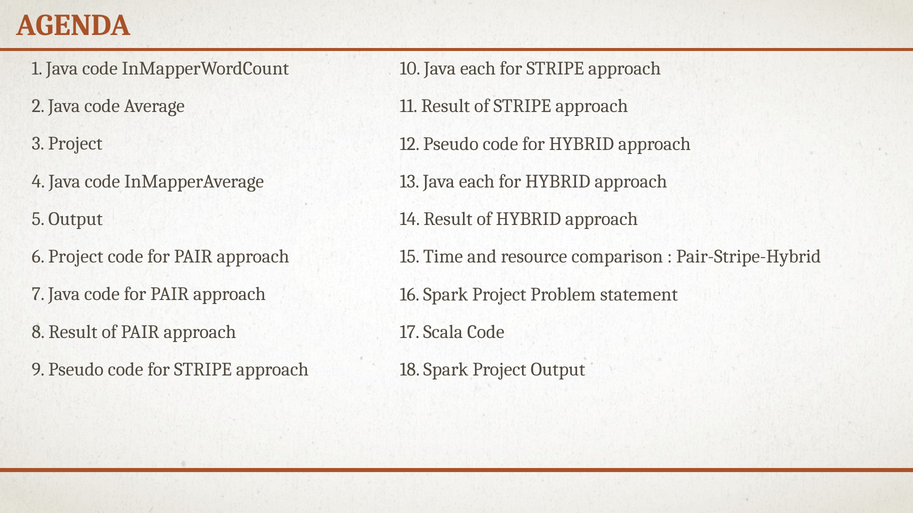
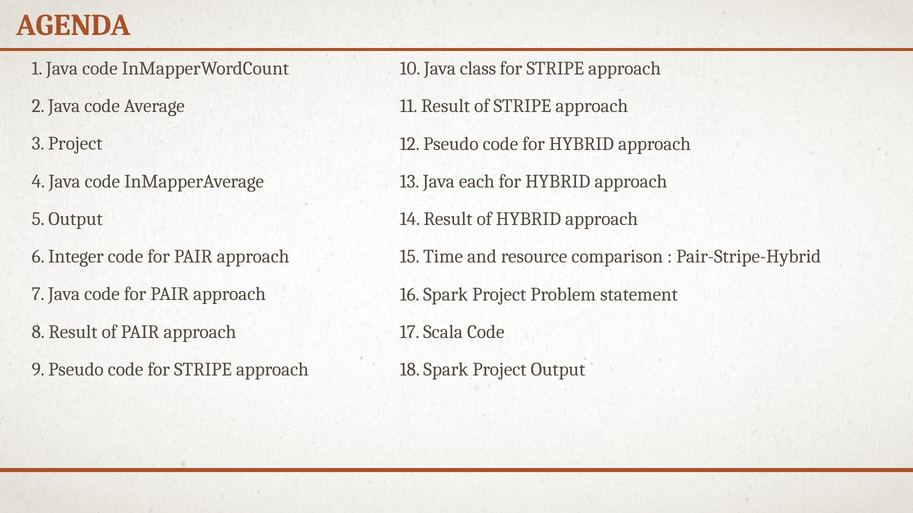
10 Java each: each -> class (478, 69)
6 Project: Project -> Integer (76, 257)
